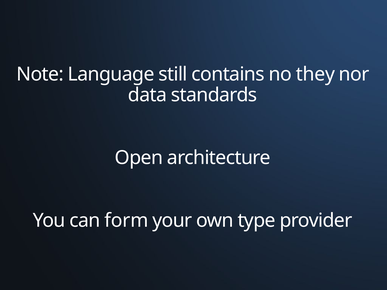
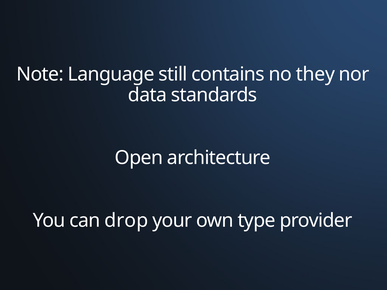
form: form -> drop (126, 221)
